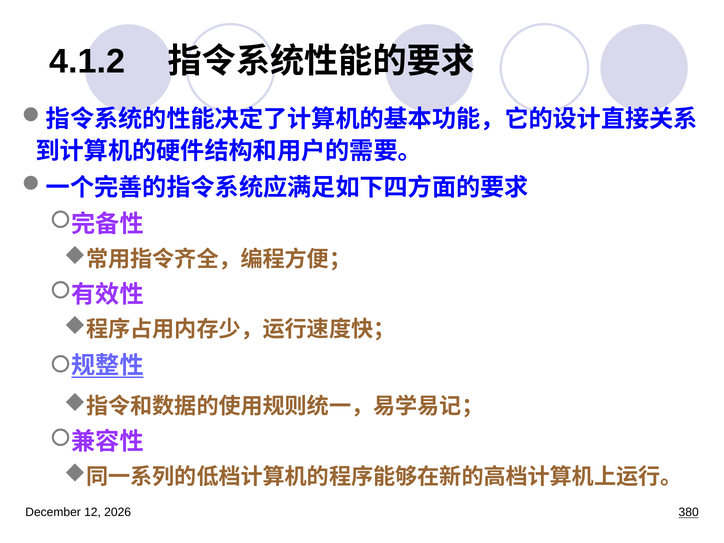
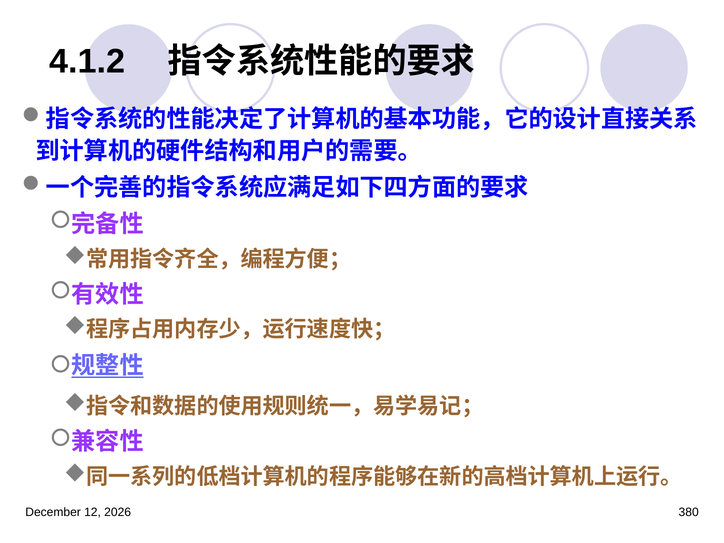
380 underline: present -> none (689, 512)
